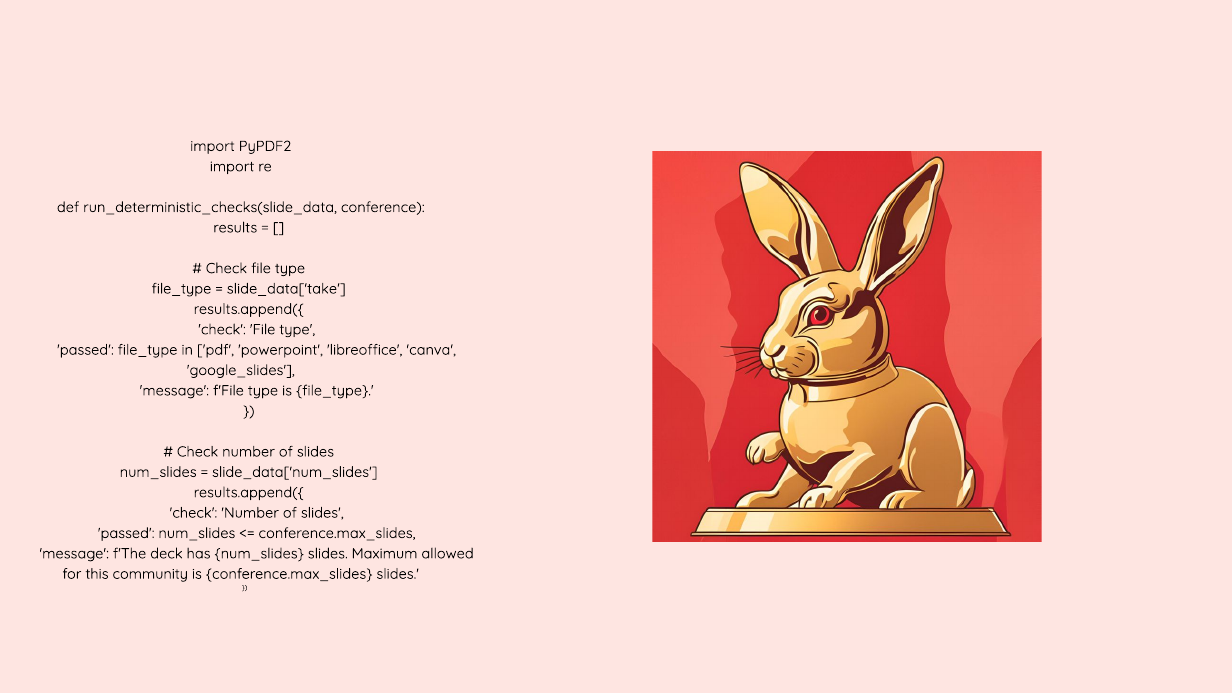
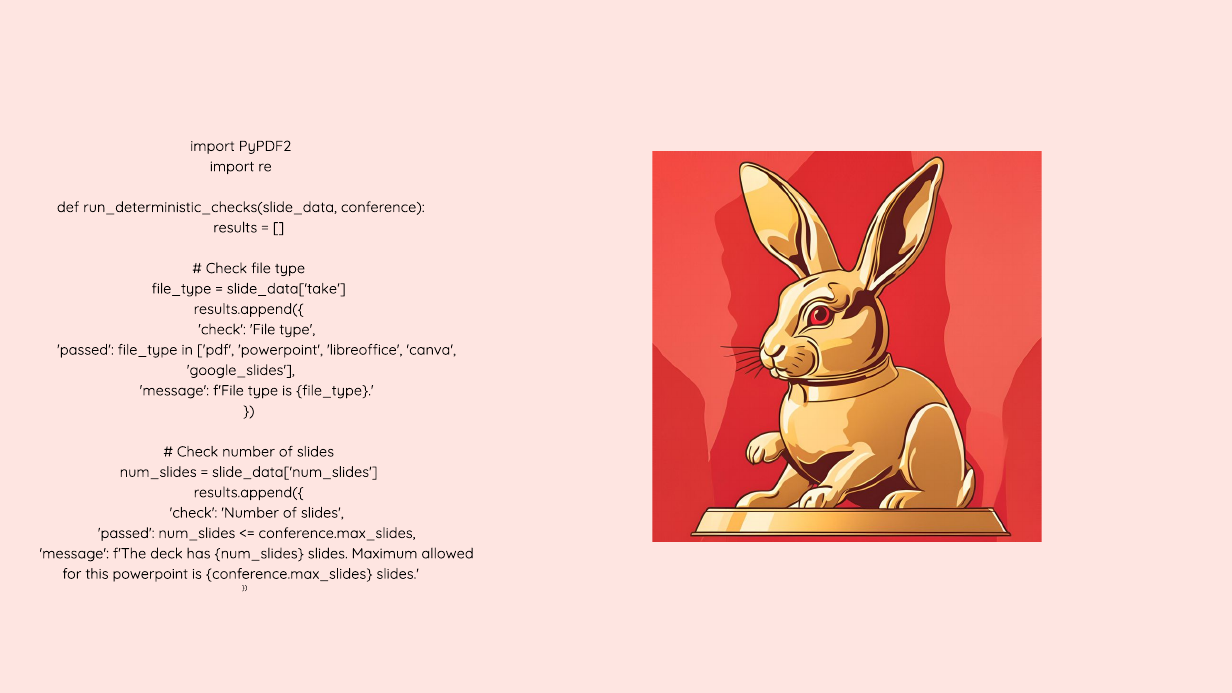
this community: community -> powerpoint (150, 574)
